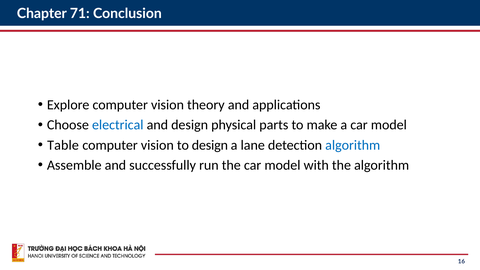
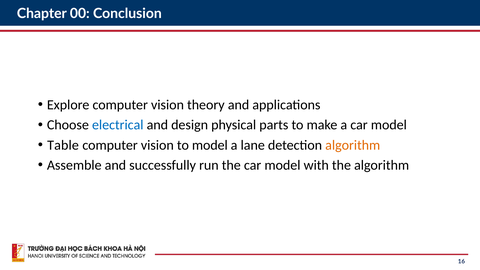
71: 71 -> 00 (80, 14)
to design: design -> model (210, 145)
algorithm colour: blue -> orange (353, 145)
